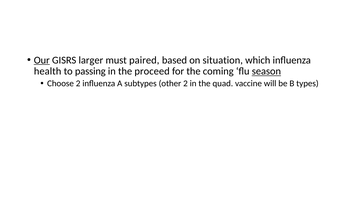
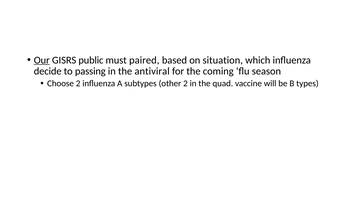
larger: larger -> public (91, 60)
health: health -> decide (48, 71)
proceed: proceed -> antiviral (152, 71)
season underline: present -> none (266, 71)
